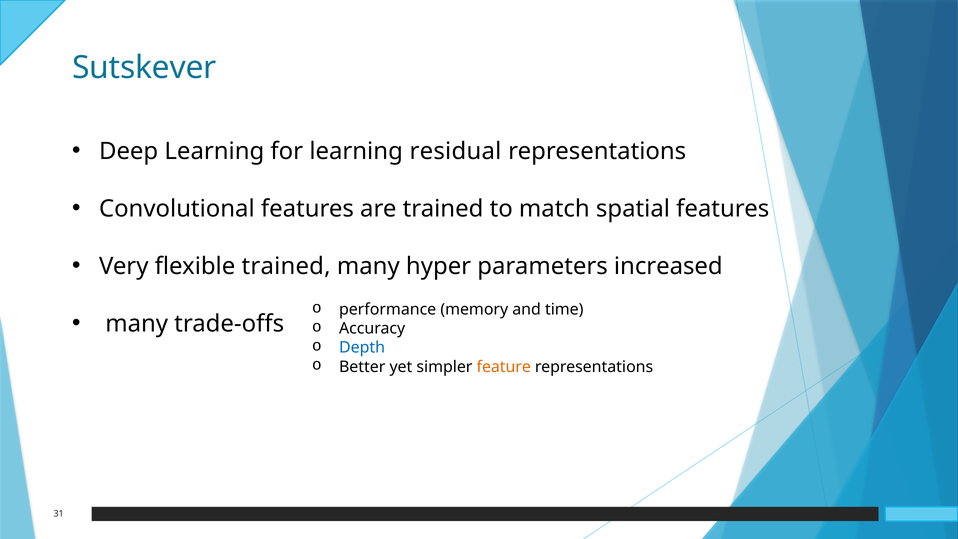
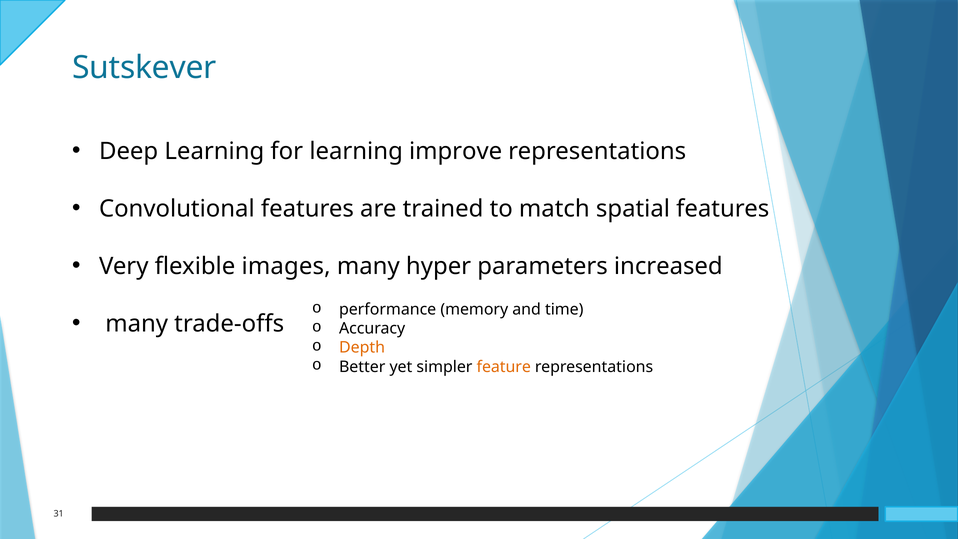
residual: residual -> improve (456, 151)
flexible trained: trained -> images (286, 266)
Depth colour: blue -> orange (362, 348)
